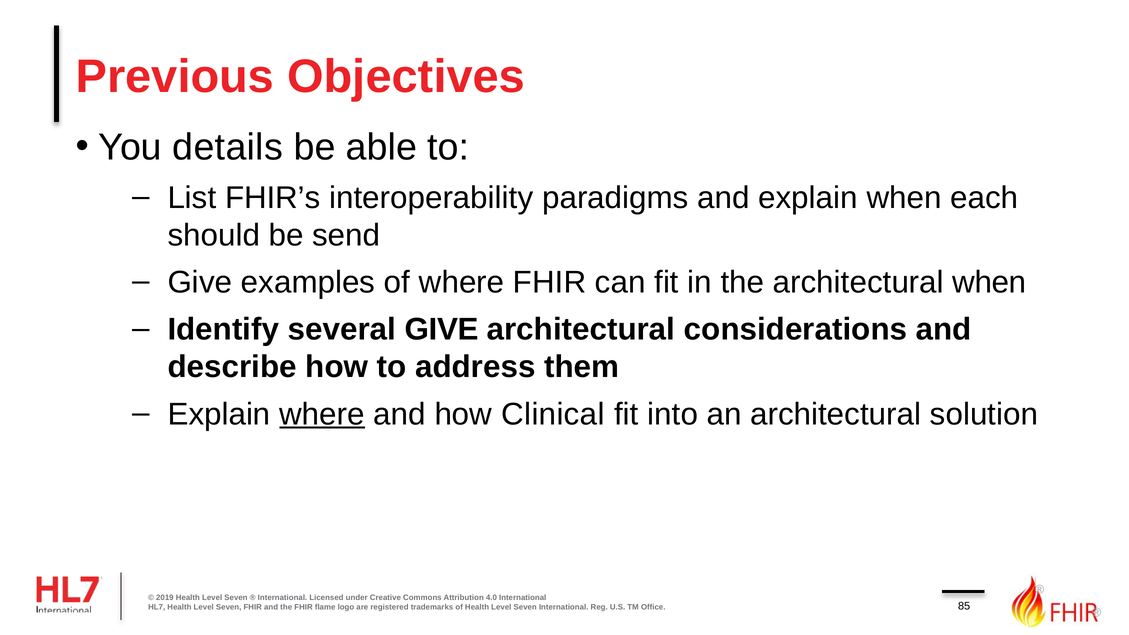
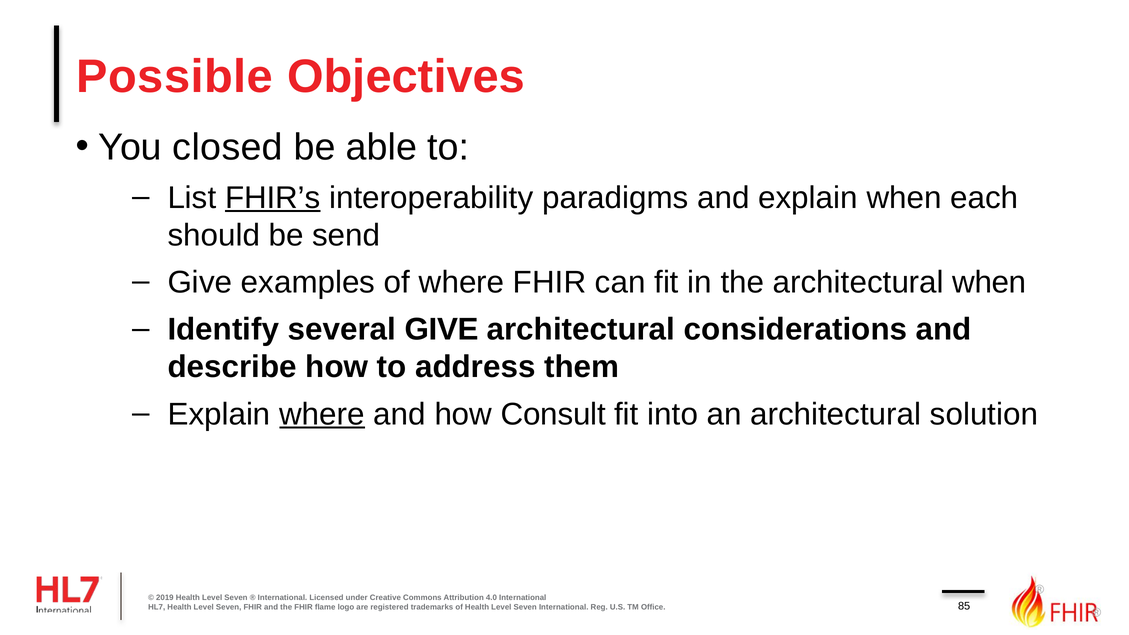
Previous: Previous -> Possible (175, 77)
details: details -> closed (228, 147)
FHIR’s underline: none -> present (273, 198)
Clinical: Clinical -> Consult (553, 414)
